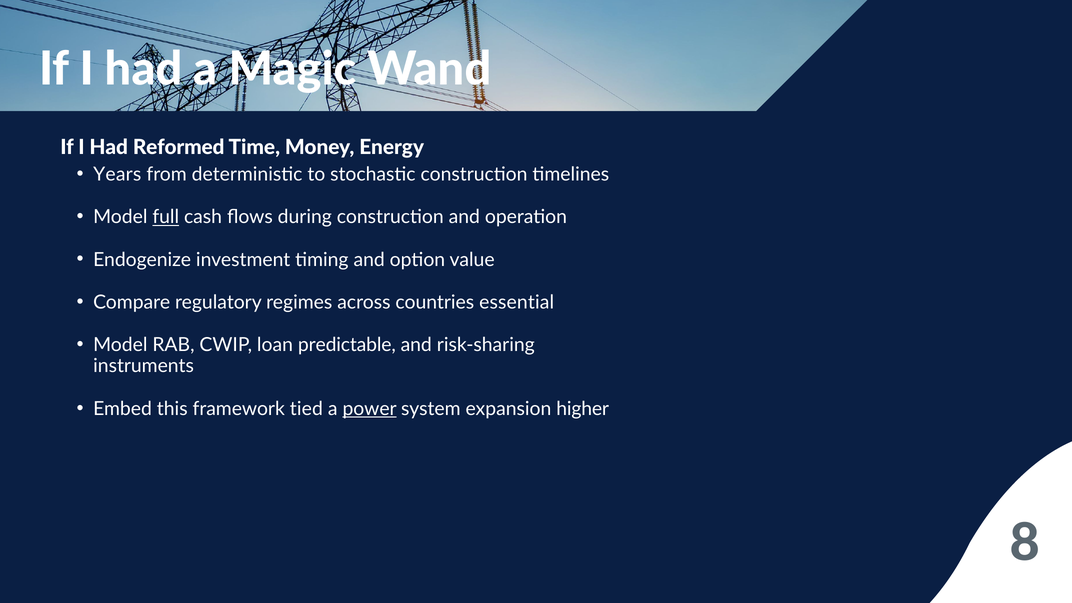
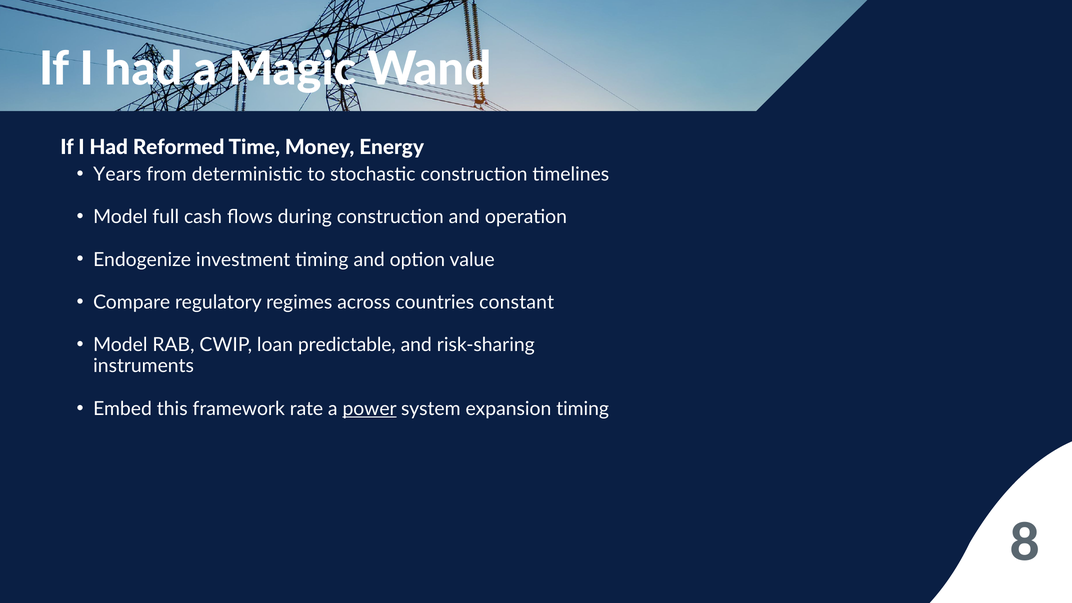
full underline: present -> none (166, 217)
essential: essential -> constant (517, 302)
tied: tied -> rate (306, 409)
expansion higher: higher -> timing (583, 409)
